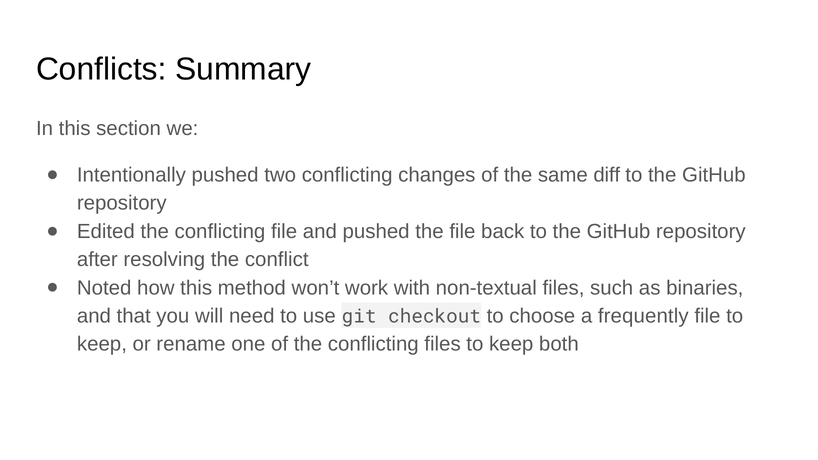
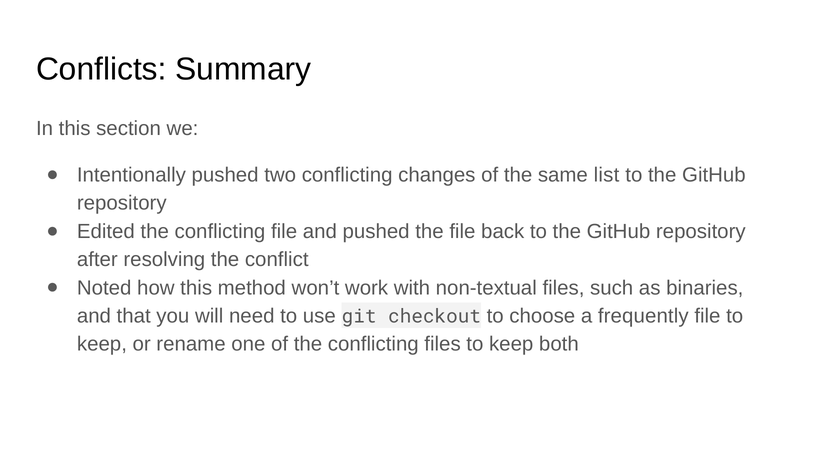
diff: diff -> list (607, 175)
